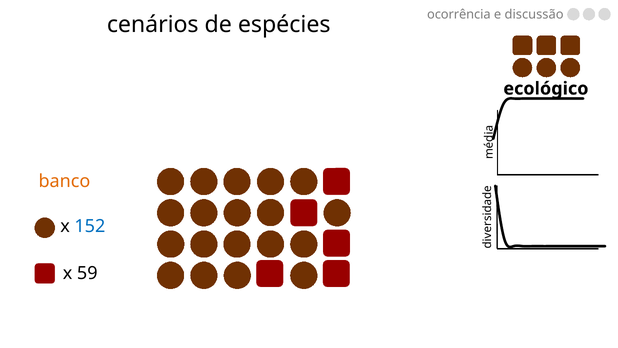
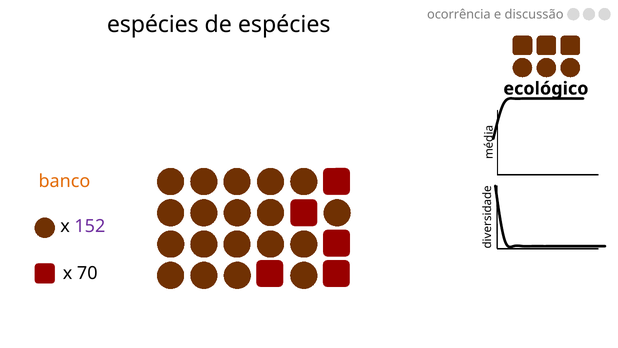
cenários: cenários -> espécies (153, 24)
152 colour: blue -> purple (90, 226)
59: 59 -> 70 (87, 273)
